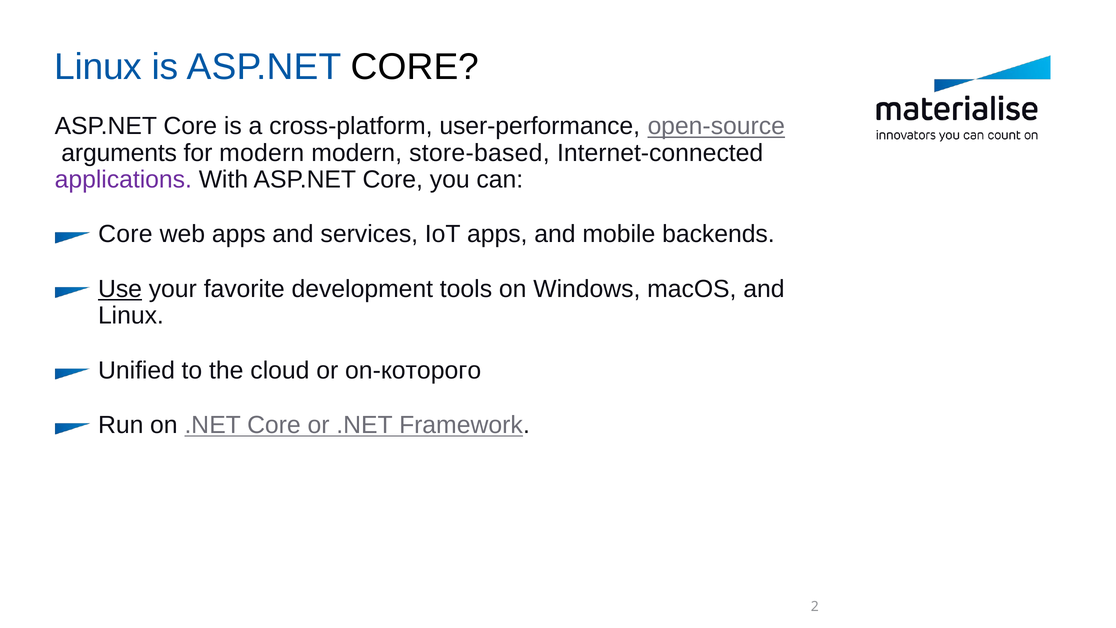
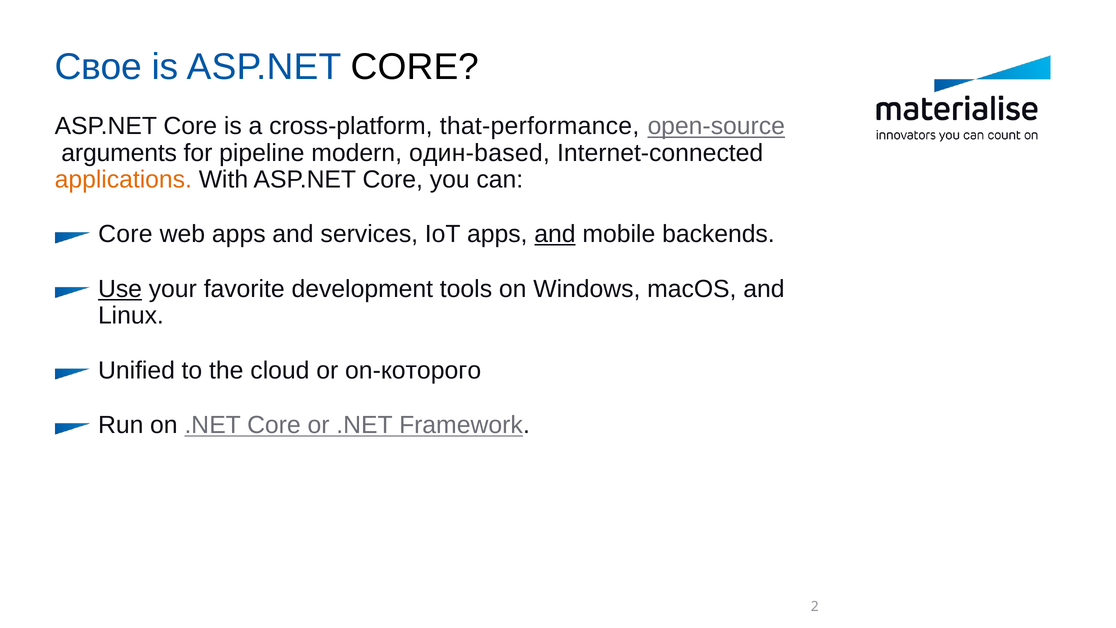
Linux: Linux -> Свое (98, 67)
user-performance: user-performance -> that-performance (540, 126)
for modern: modern -> pipeline (262, 153)
store-based: store-based -> один-based (479, 153)
applications colour: purple -> orange (123, 180)
and underline: none -> present (555, 234)
